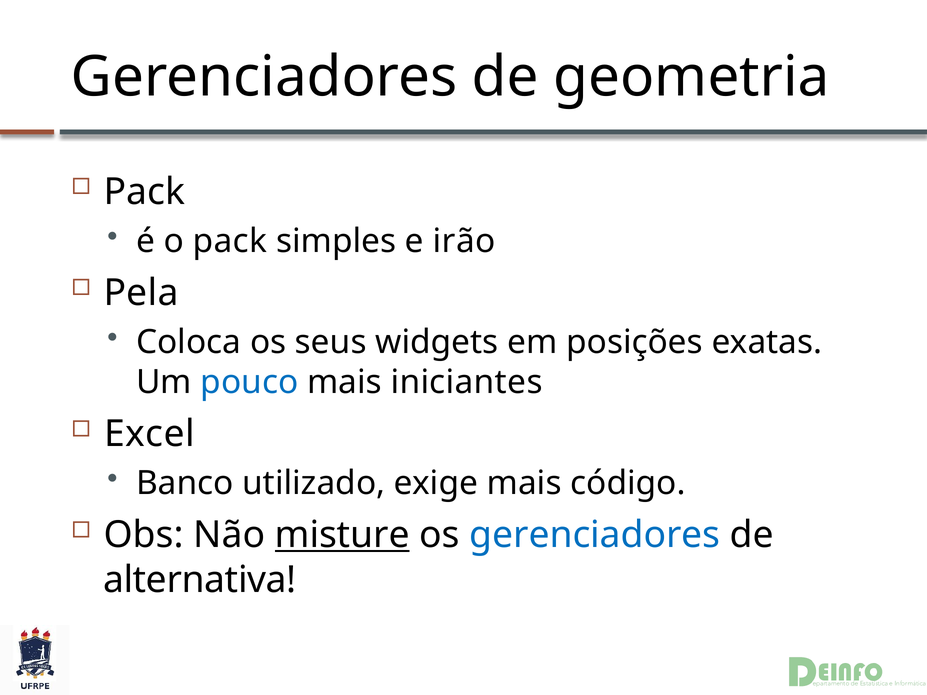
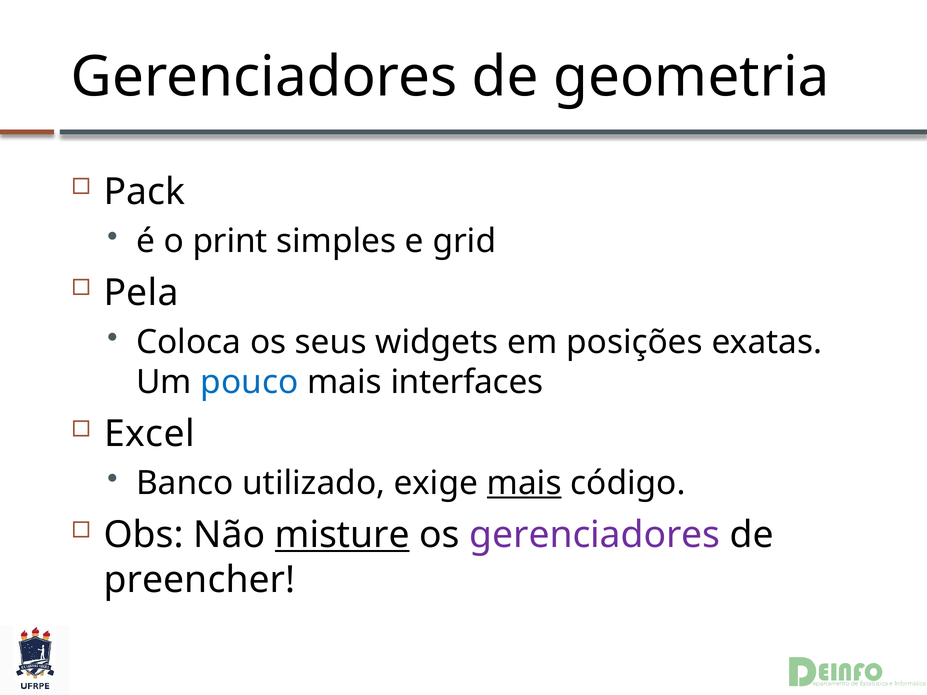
o pack: pack -> print (230, 241)
irão: irão -> grid (464, 241)
iniciantes: iniciantes -> interfaces (467, 382)
mais underline: none -> present (524, 483)
gerenciadores colour: blue -> purple (595, 535)
alternativa: alternativa -> preencher (200, 580)
